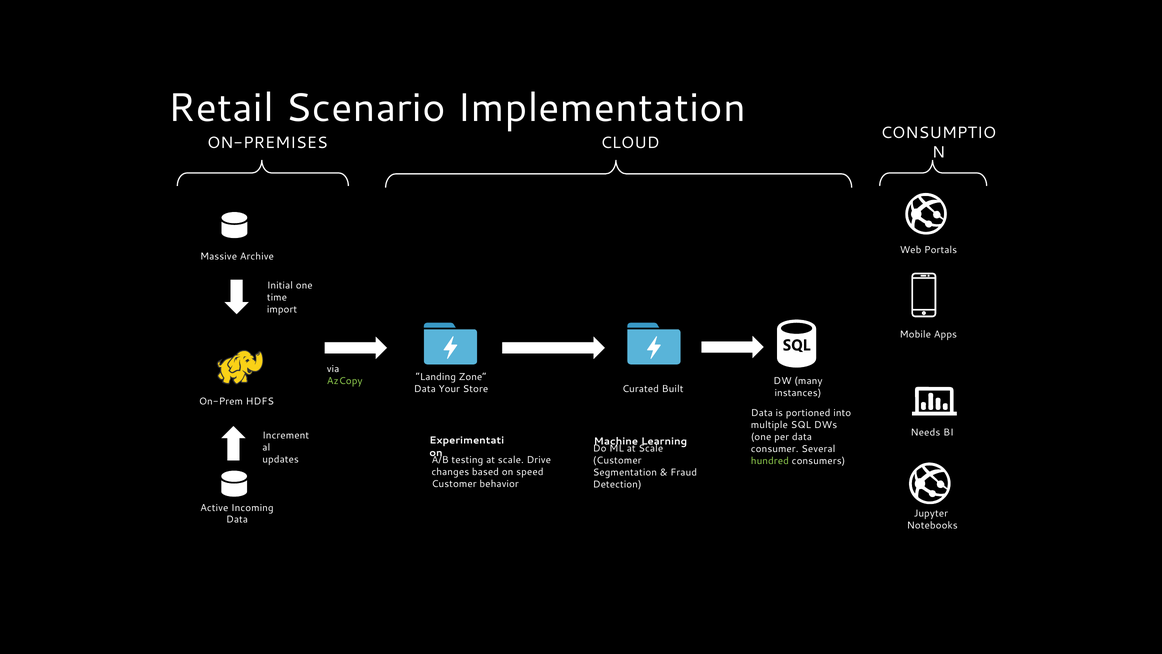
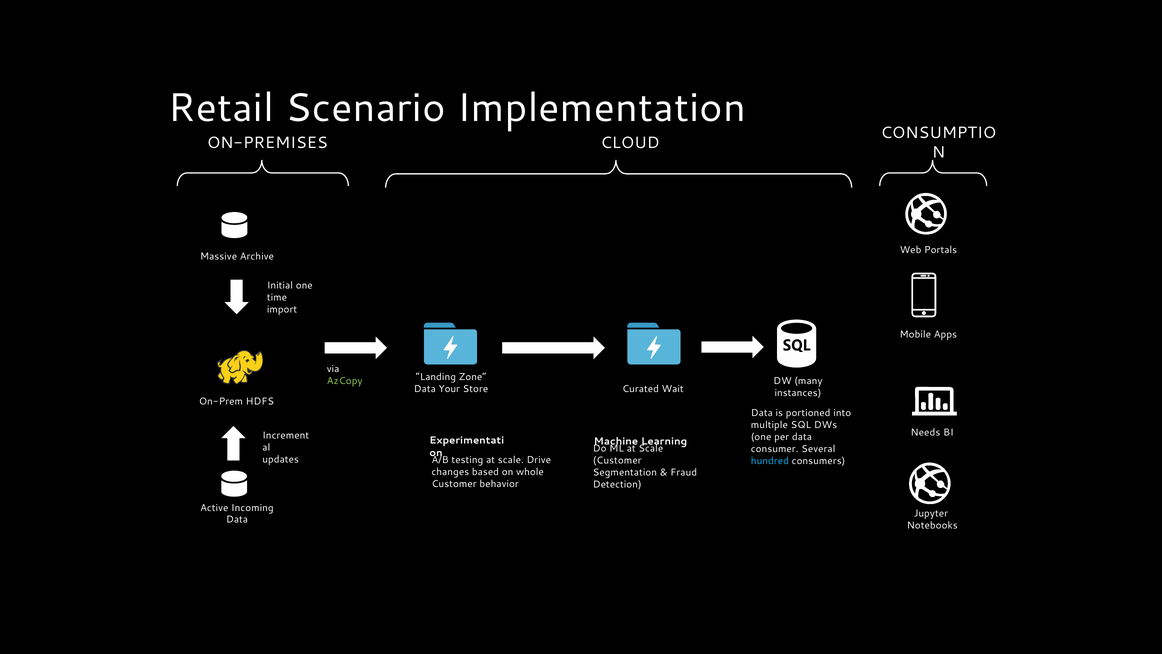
Built: Built -> Wait (673, 389)
hundred colour: light green -> light blue (770, 461)
speed: speed -> whole (530, 472)
